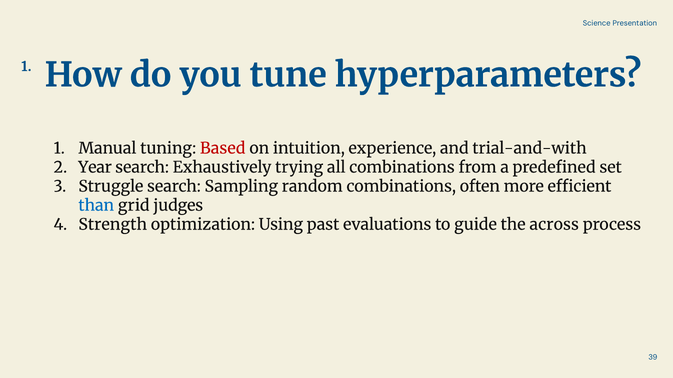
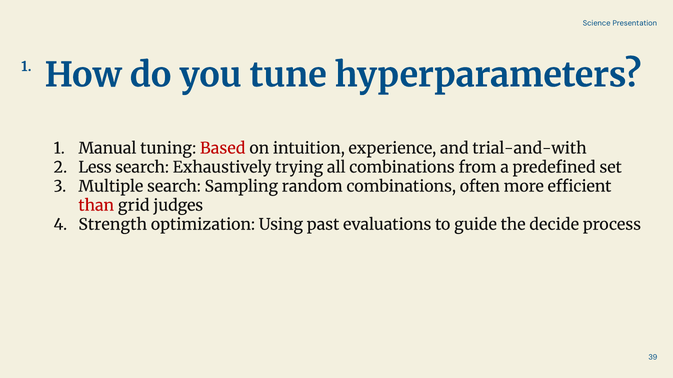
Year: Year -> Less (95, 168)
Struggle: Struggle -> Multiple (111, 187)
than colour: blue -> red (96, 206)
across: across -> decide (554, 225)
